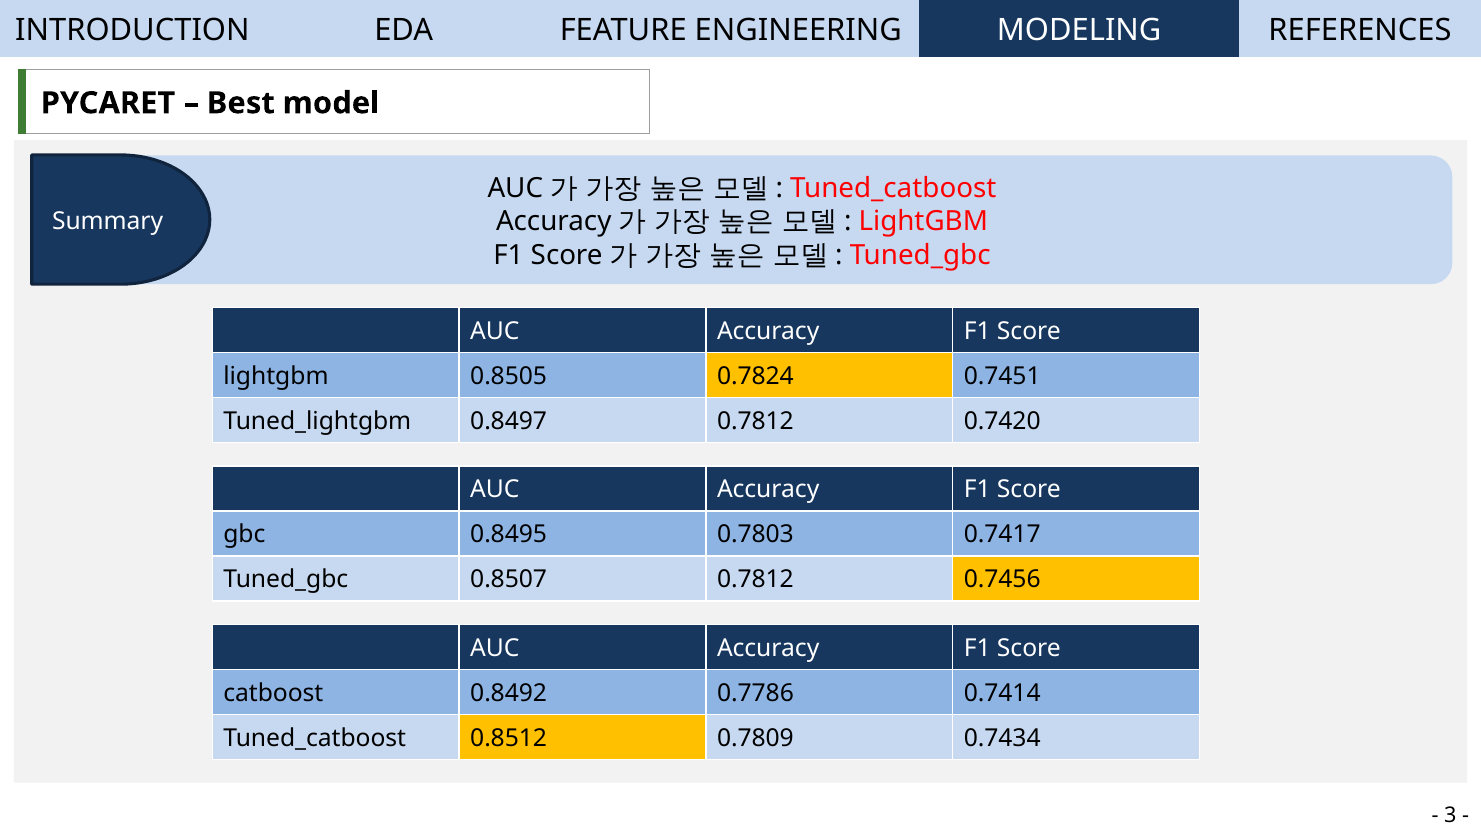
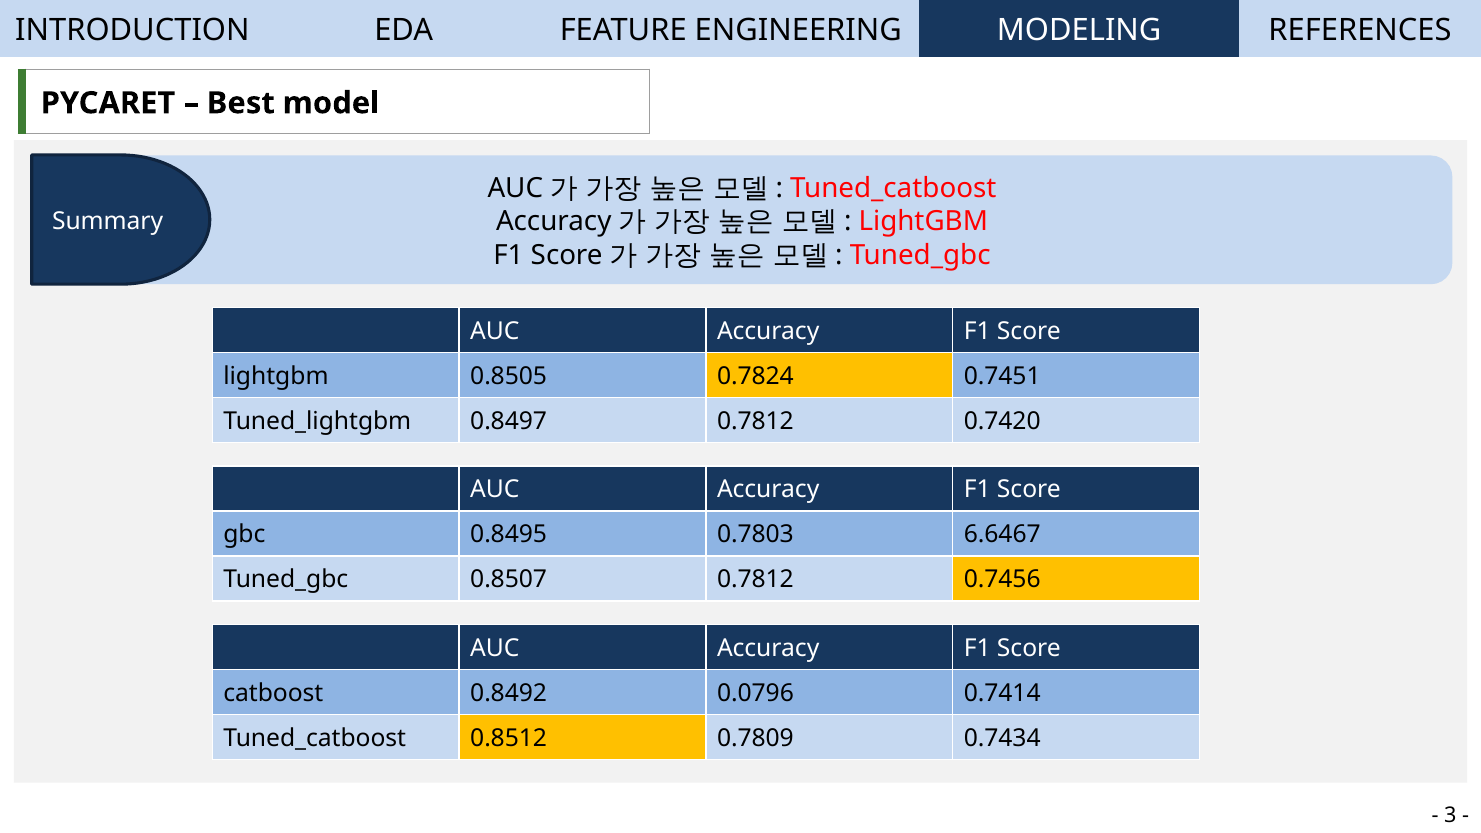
0.7417: 0.7417 -> 6.6467 (1002, 535)
0.7786: 0.7786 -> 0.0796 (755, 693)
